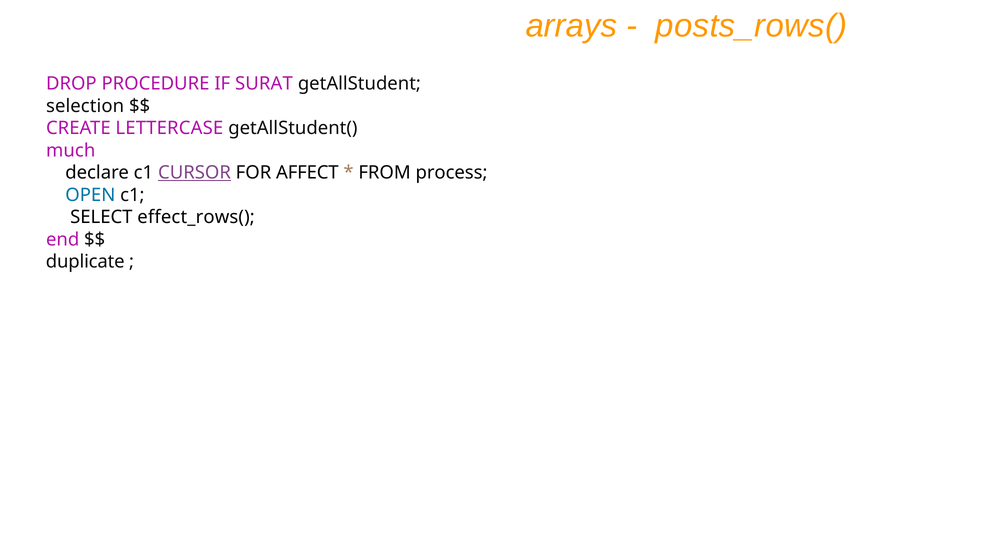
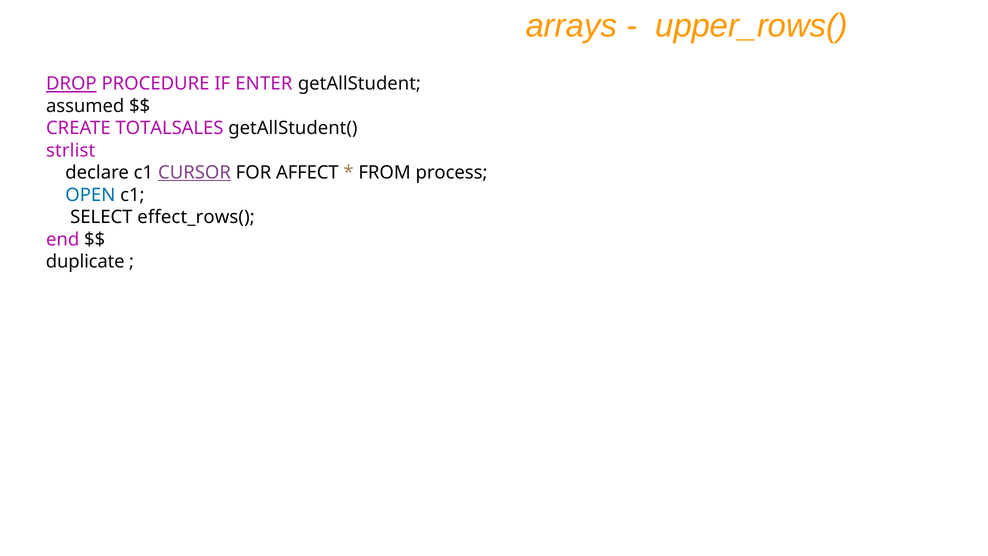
posts_rows(: posts_rows( -> upper_rows( (752, 26)
DROP underline: none -> present (71, 84)
SURAT: SURAT -> ENTER (264, 84)
selection: selection -> assumed (85, 106)
LETTERCASE: LETTERCASE -> TOTALSALES (169, 128)
much: much -> strlist (71, 150)
